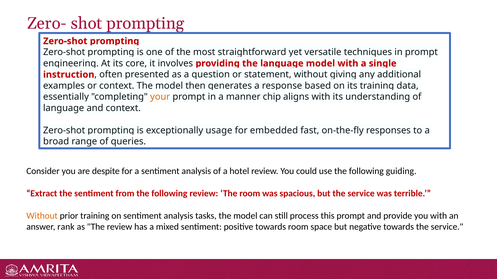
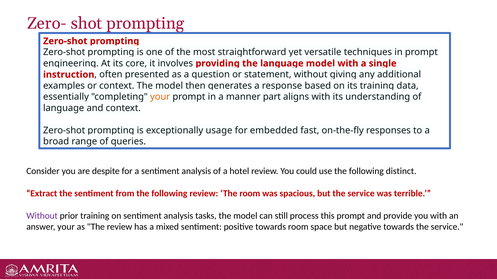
chip: chip -> part (272, 97)
guiding: guiding -> distinct (401, 171)
Without colour: orange -> purple (42, 216)
answer rank: rank -> your (66, 227)
